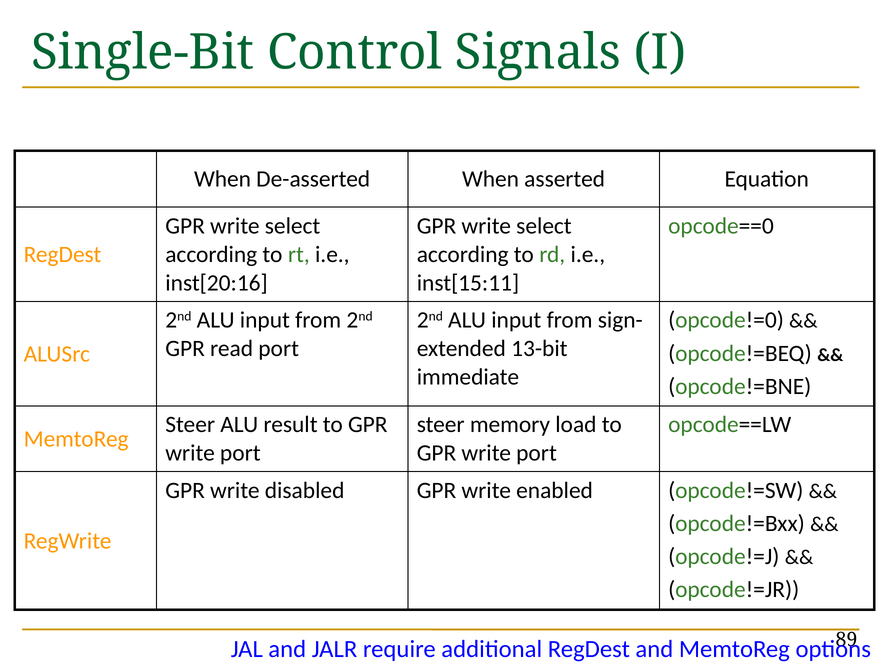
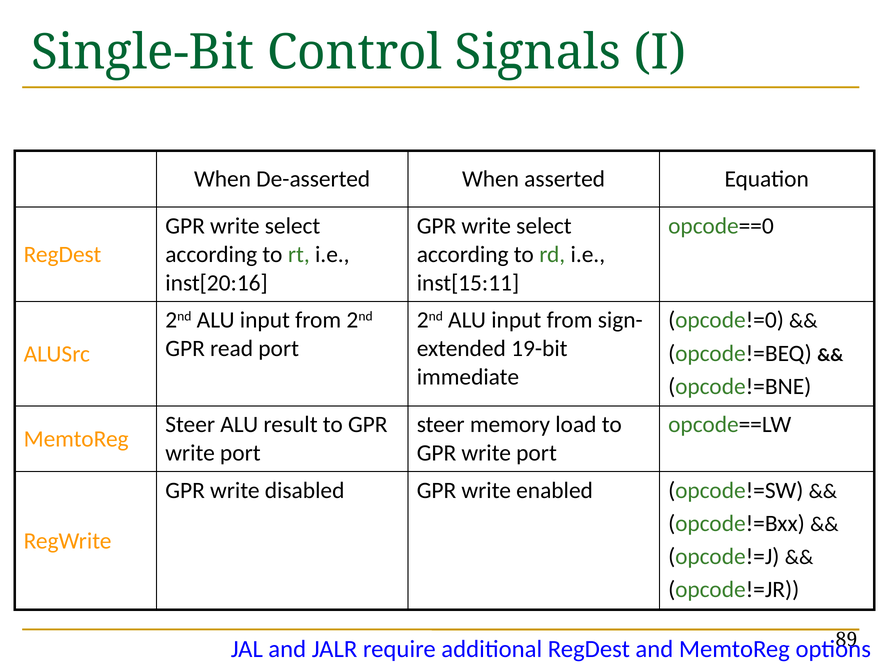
13-bit: 13-bit -> 19-bit (539, 349)
